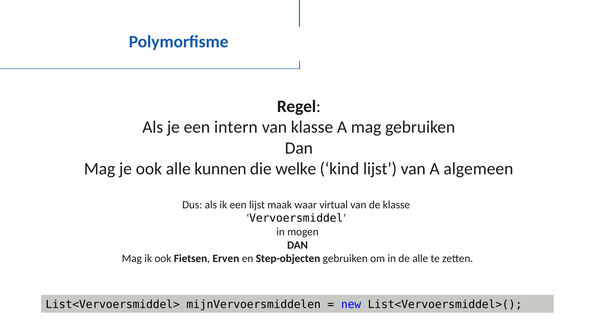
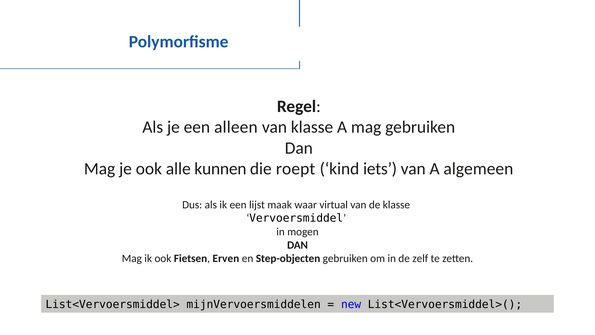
intern: intern -> alleen (236, 127)
welke: welke -> roept (296, 169)
kind lijst: lijst -> iets (380, 169)
de alle: alle -> zelf (420, 258)
